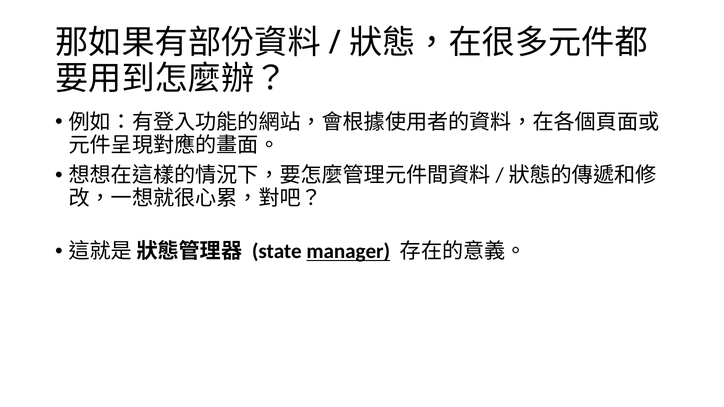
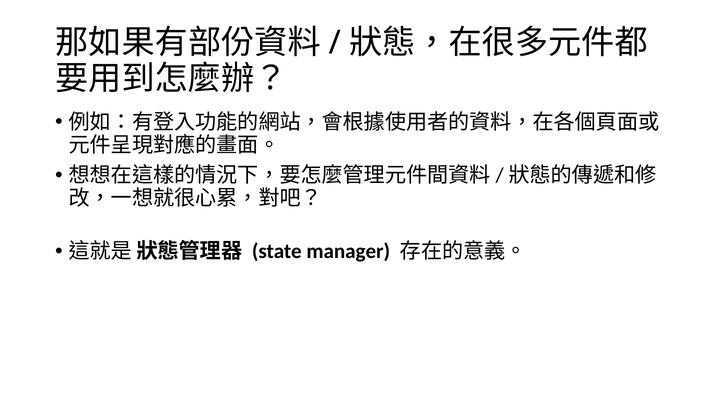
manager underline: present -> none (348, 252)
